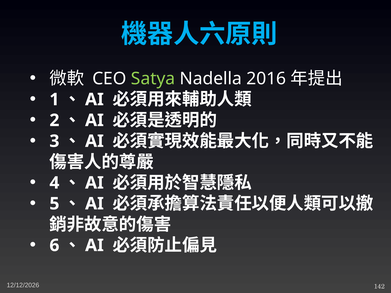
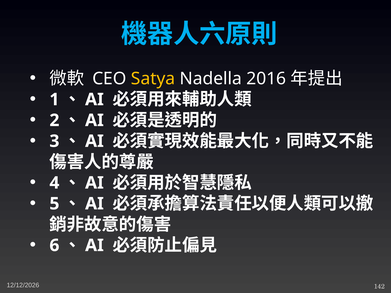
Satya colour: light green -> yellow (153, 79)
